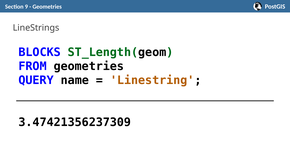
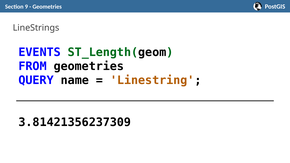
BLOCKS: BLOCKS -> EVENTS (40, 52)
3.47421356237309: 3.47421356237309 -> 3.81421356237309 (75, 122)
